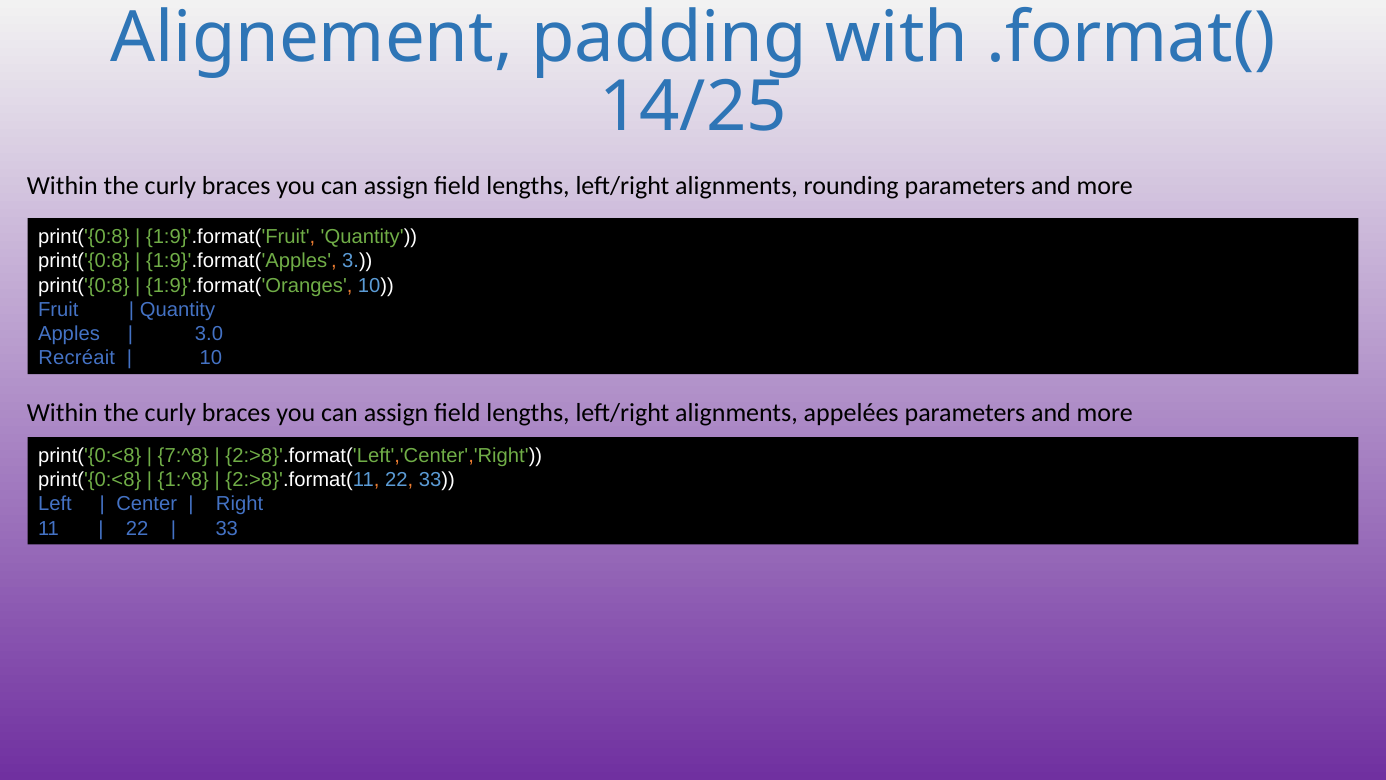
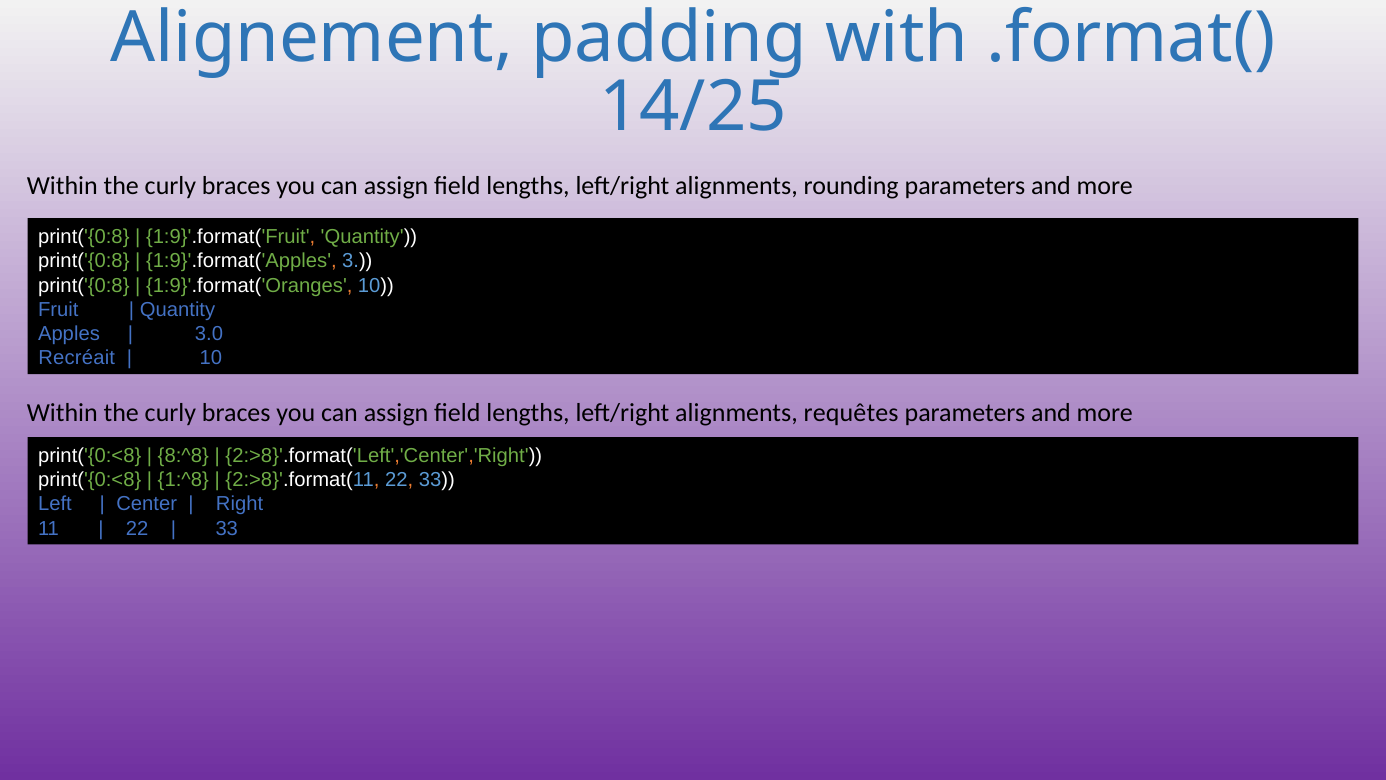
appelées: appelées -> requêtes (851, 412)
7:^8: 7:^8 -> 8:^8 (183, 455)
